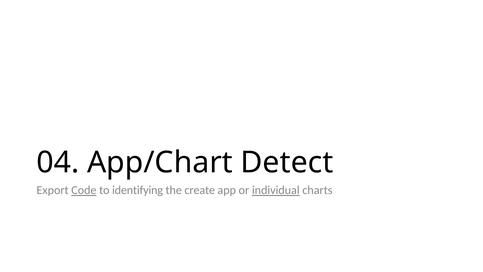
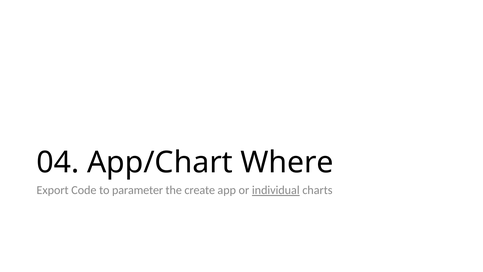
Detect: Detect -> Where (287, 162)
Code underline: present -> none (84, 190)
identifying: identifying -> parameter (138, 190)
